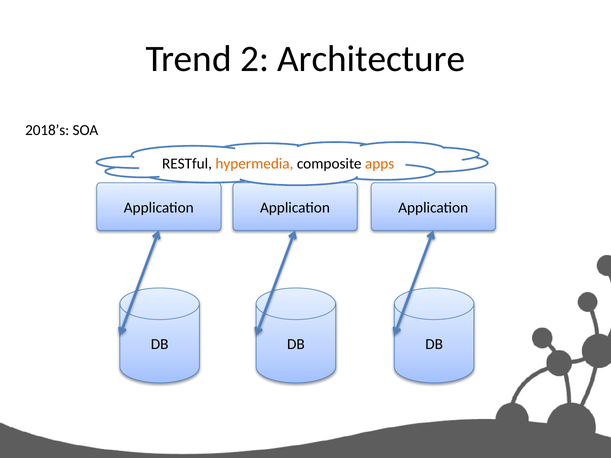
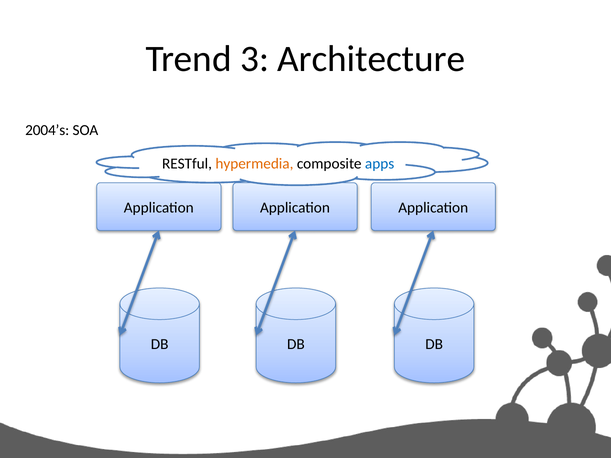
2: 2 -> 3 (255, 59)
2018’s: 2018’s -> 2004’s (47, 130)
apps colour: orange -> blue (380, 164)
